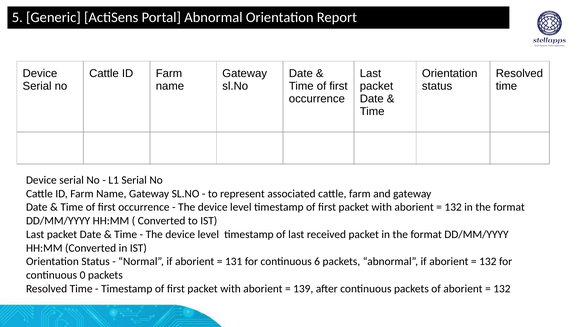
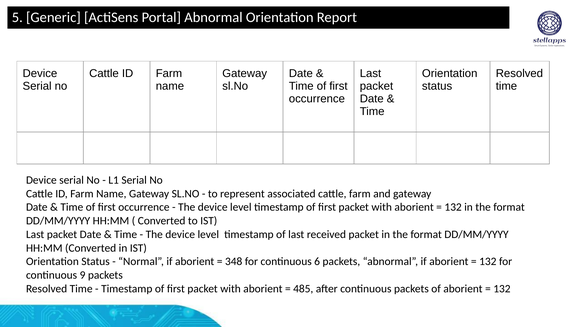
131: 131 -> 348 (234, 262)
0: 0 -> 9 (83, 275)
139: 139 -> 485 (303, 289)
